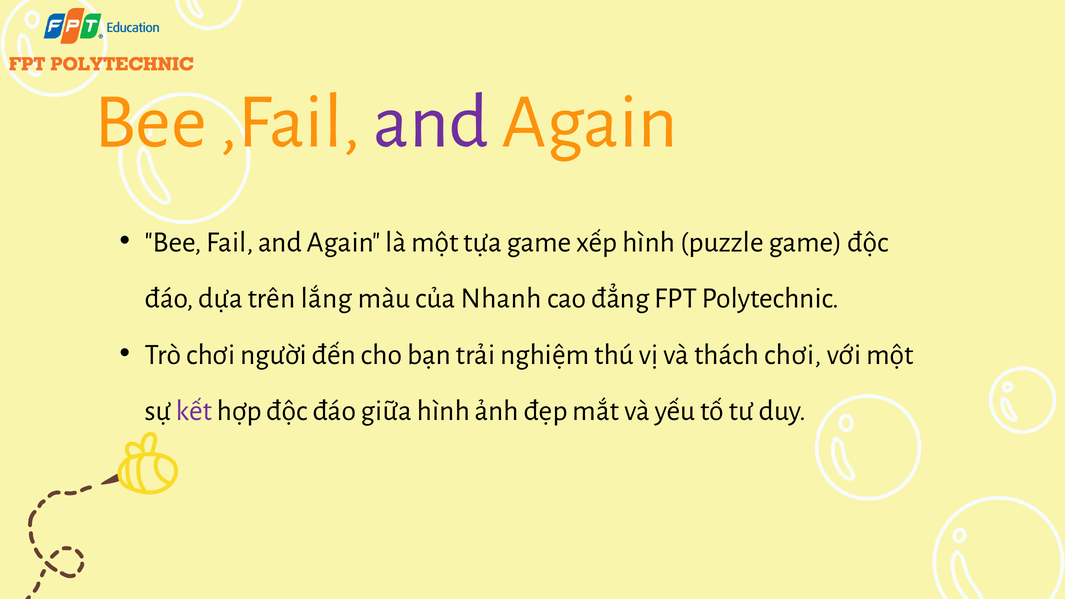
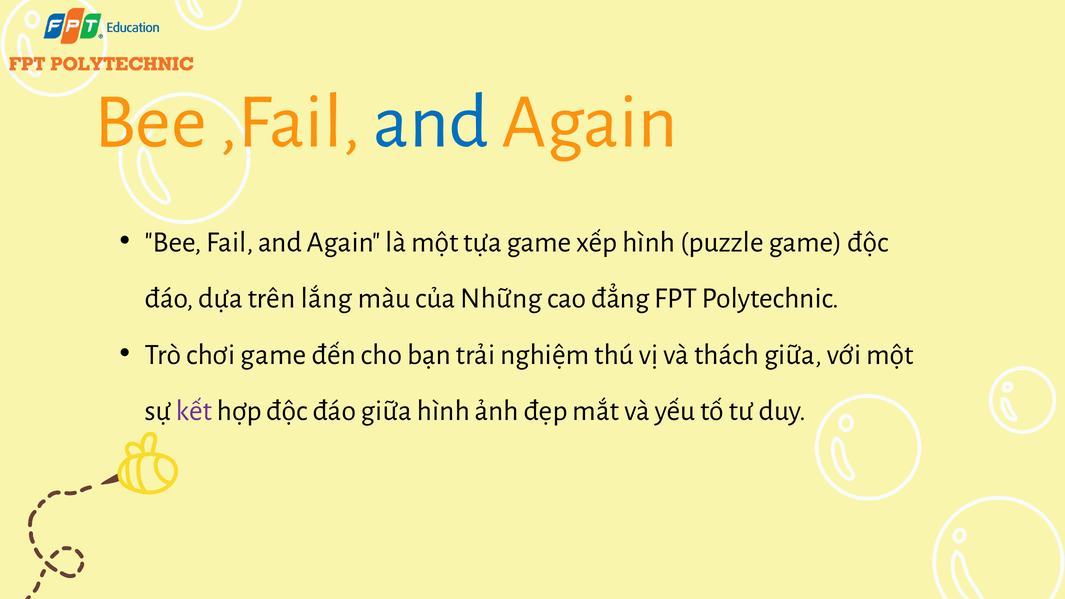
and colour: purple -> blue (431, 121)
Nhanh: Nhanh -> Những (501, 298)
chơi người: người -> game (273, 354)
thách chơi: chơi -> giữa (793, 354)
